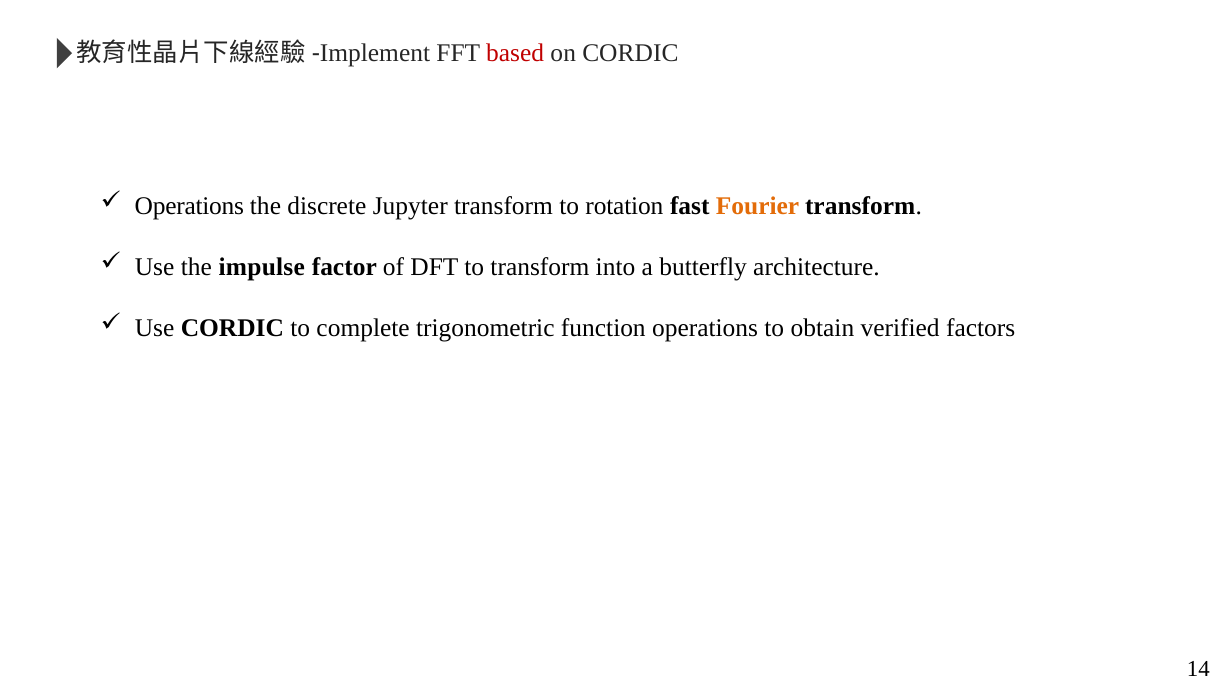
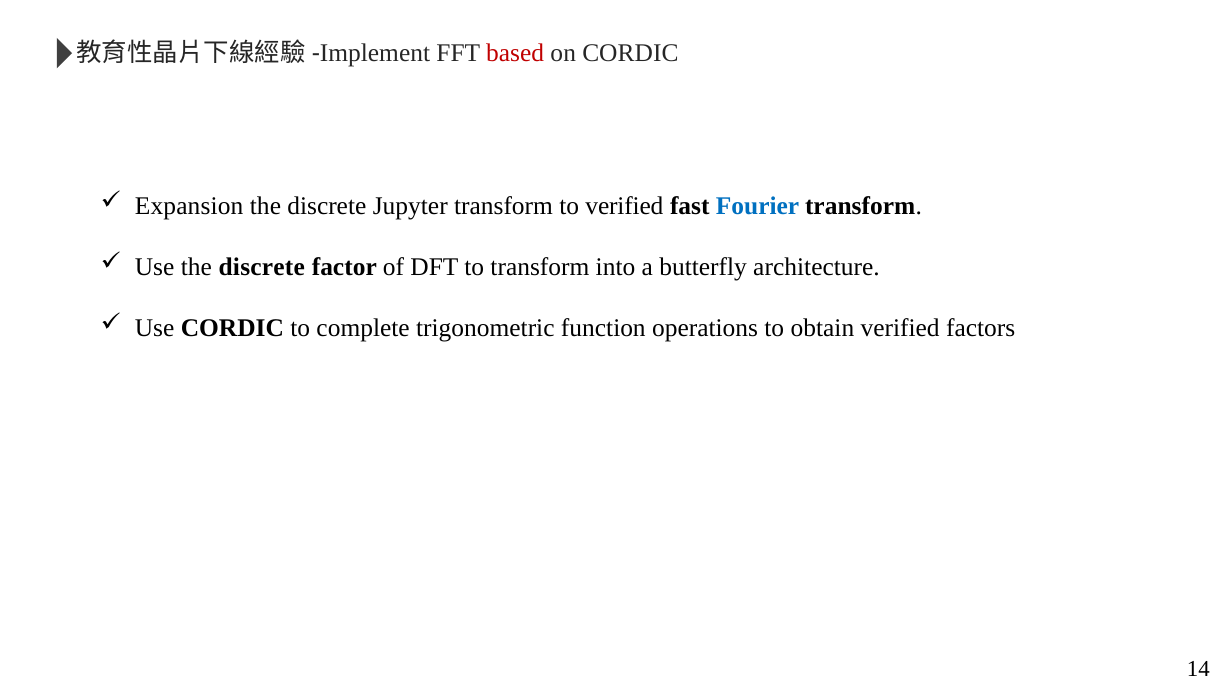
Operations: Operations -> Expansion (189, 206)
to rotation: rotation -> verified (624, 206)
Fourier colour: orange -> blue (758, 206)
Use the impulse: impulse -> discrete (262, 267)
